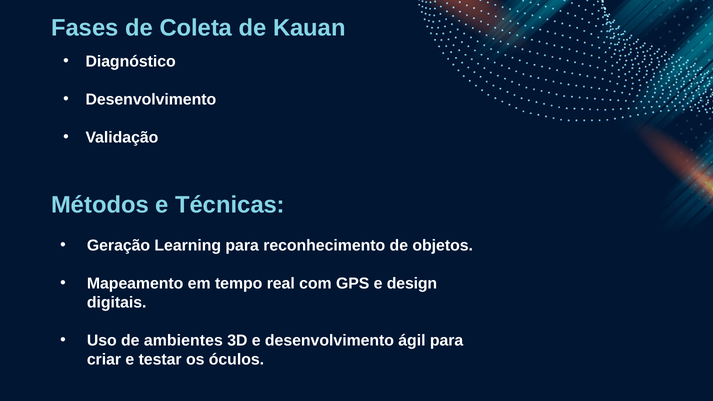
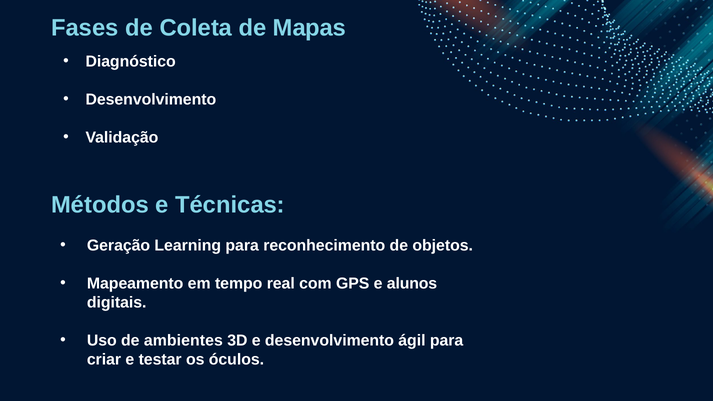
Kauan: Kauan -> Mapas (309, 28)
design: design -> alunos (412, 283)
